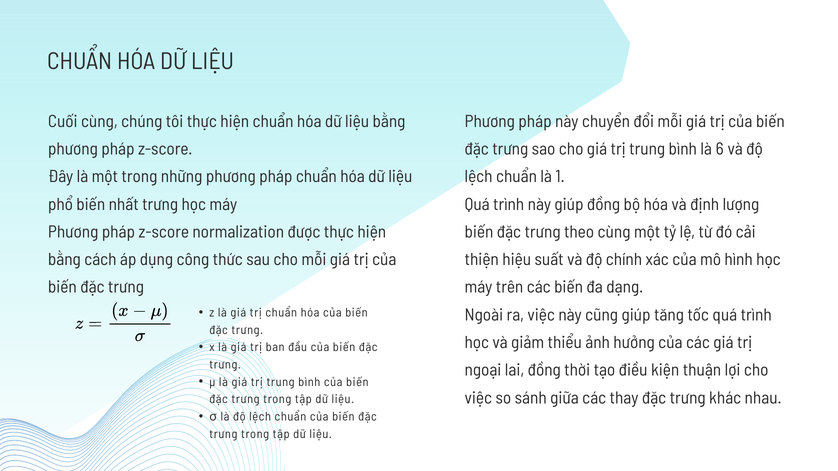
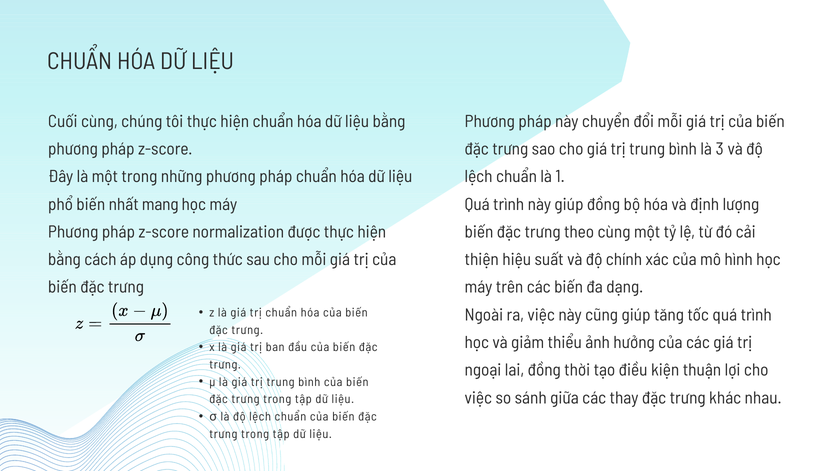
6: 6 -> 3 (720, 149)
nhất trưng: trưng -> mang (160, 204)
